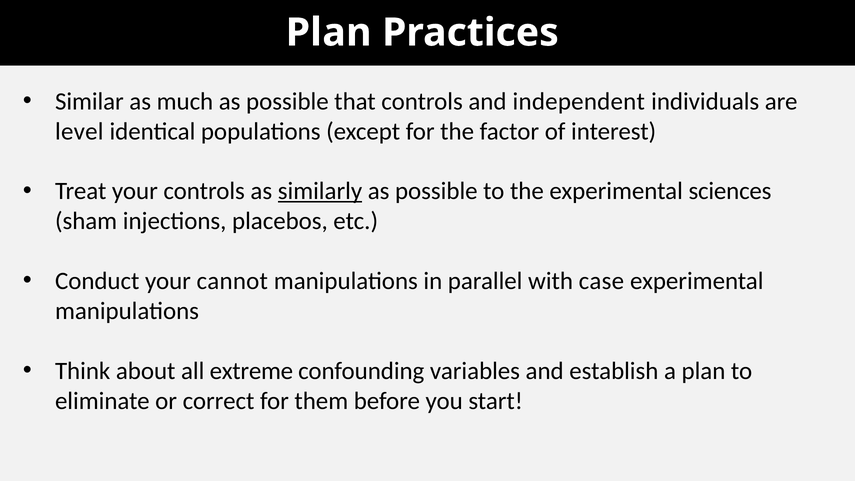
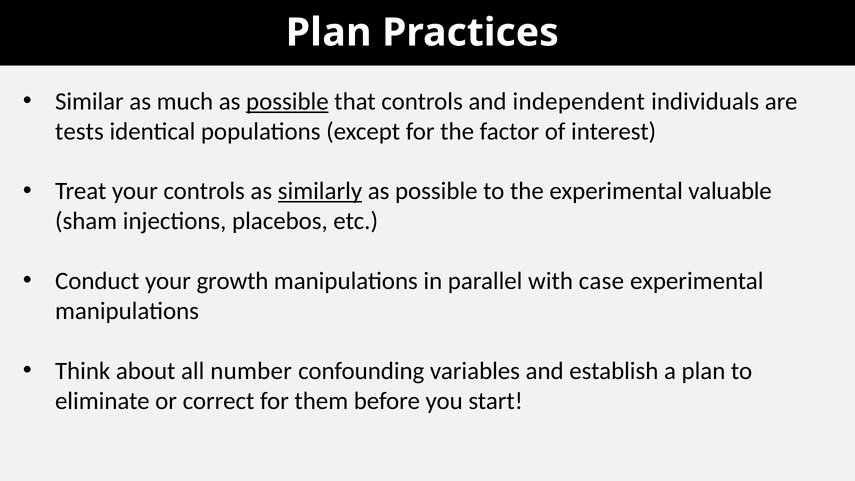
possible underline: none -> present (287, 101)
level: level -> tests (79, 131)
sciences: sciences -> valuable (730, 191)
cannot: cannot -> growth (232, 281)
extreme: extreme -> number (251, 371)
